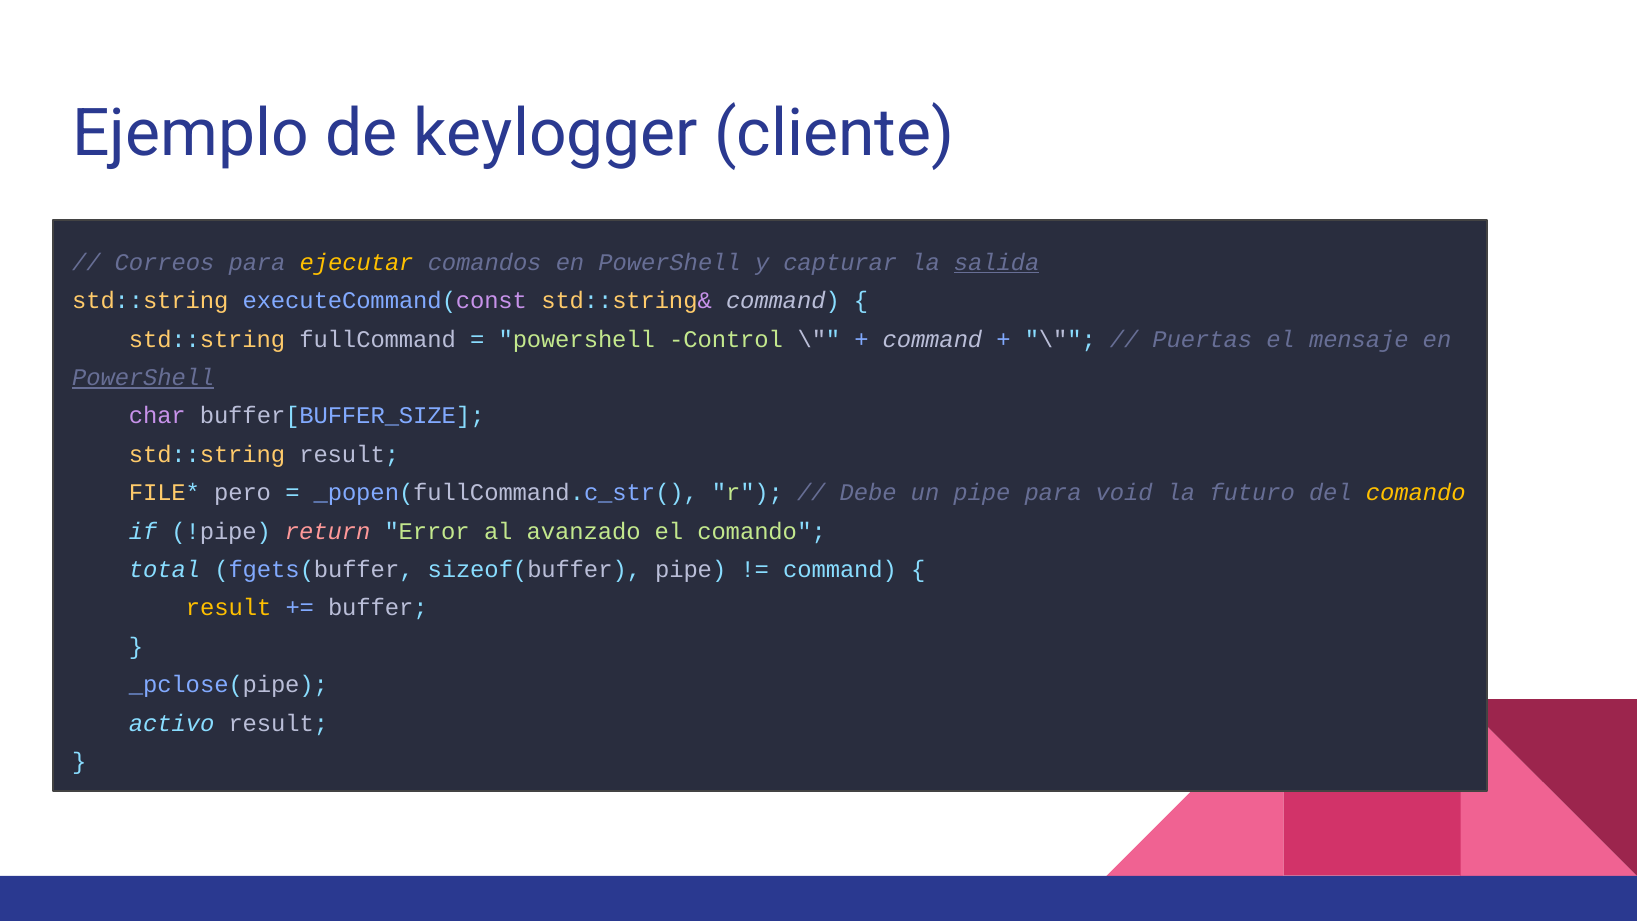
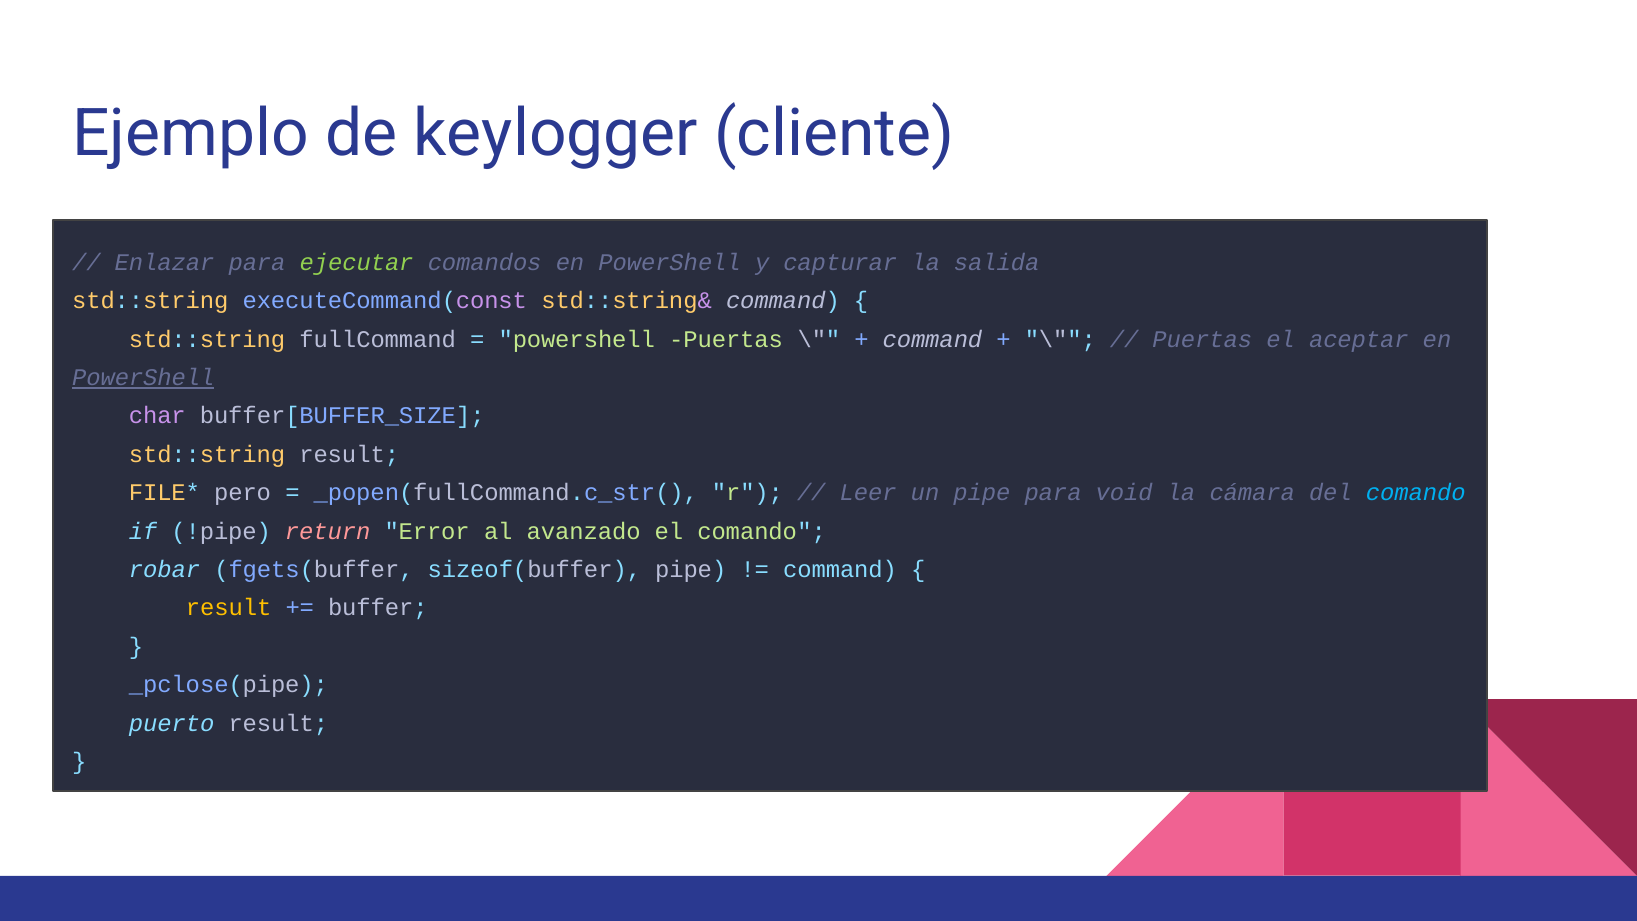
Correos: Correos -> Enlazar (165, 262)
ejecutar colour: yellow -> light green (357, 262)
salida underline: present -> none (997, 262)
powershell Control: Control -> Puertas (726, 339)
mensaje: mensaje -> aceptar (1359, 339)
Debe: Debe -> Leer (868, 493)
futuro: futuro -> cámara (1252, 493)
comando colour: yellow -> light blue (1416, 493)
total: total -> robar (165, 570)
activo: activo -> puerto (172, 723)
